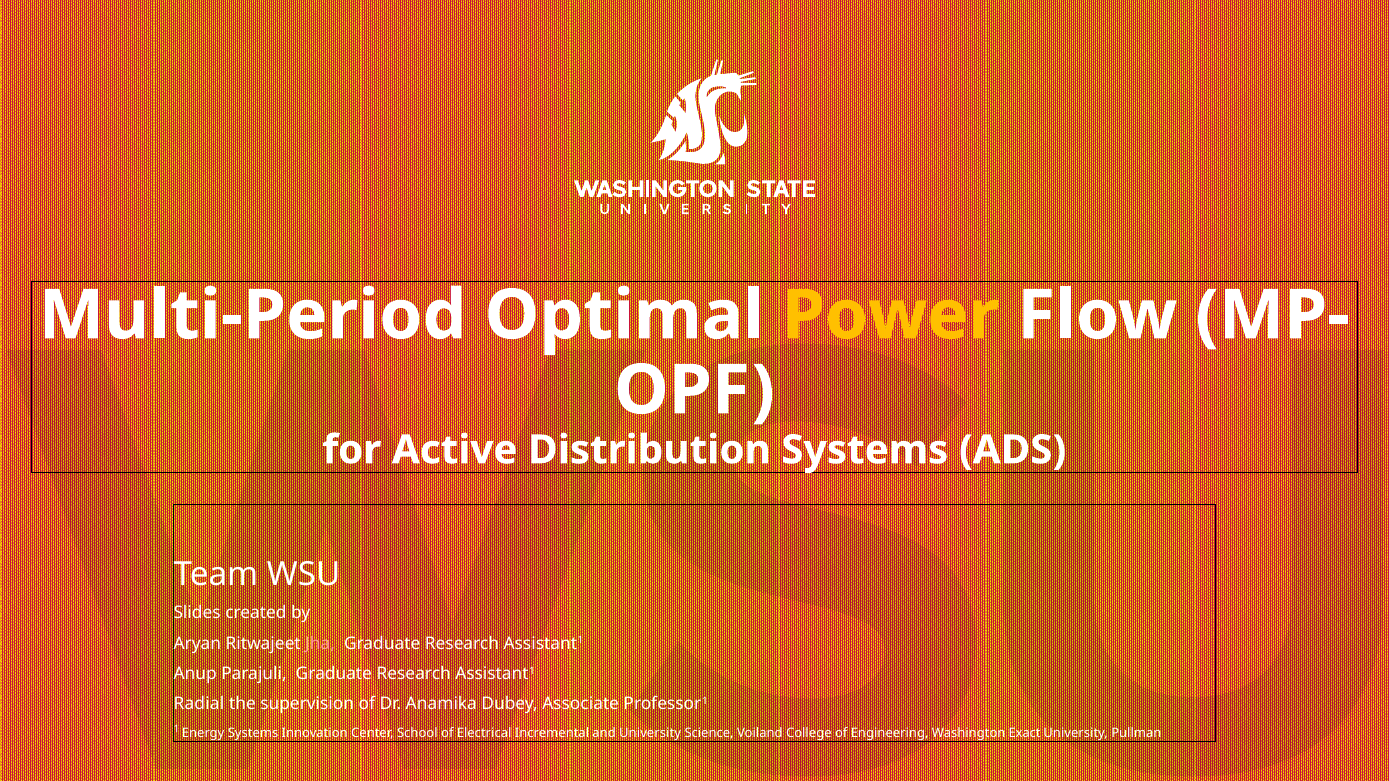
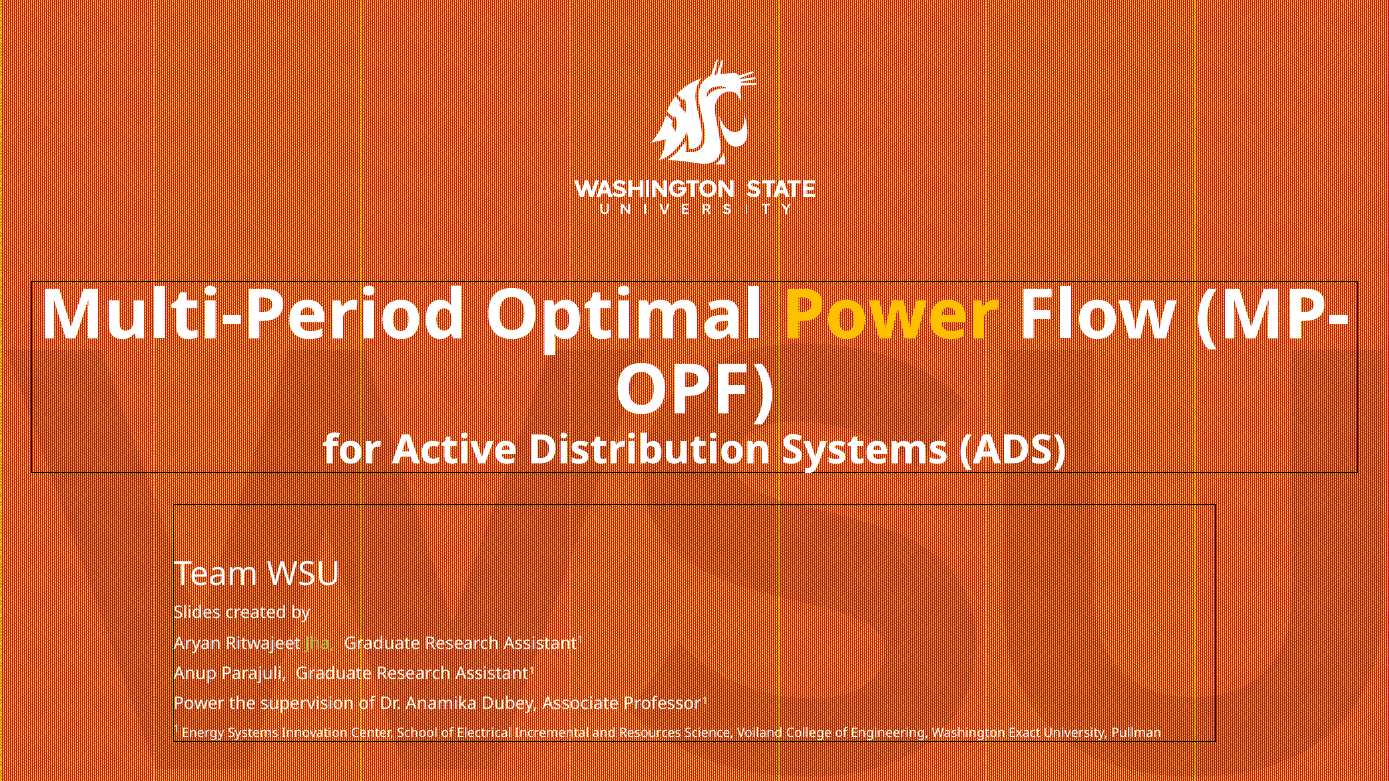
Jha colour: pink -> light green (320, 644)
Radial: Radial -> Power (199, 704)
and University: University -> Resources (650, 734)
